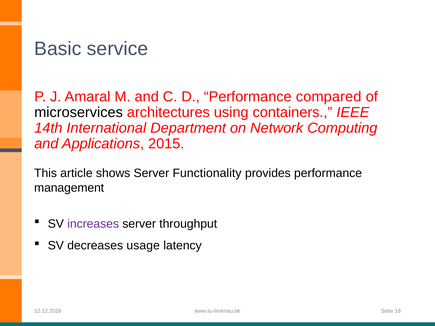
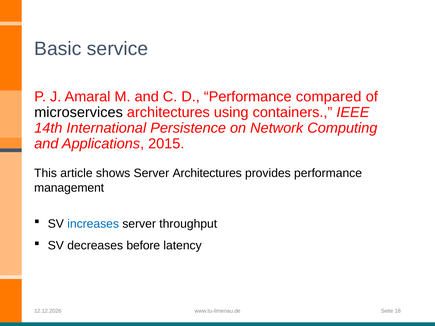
Department: Department -> Persistence (188, 128)
Server Functionality: Functionality -> Architectures (207, 173)
increases colour: purple -> blue (93, 224)
usage: usage -> before (143, 246)
